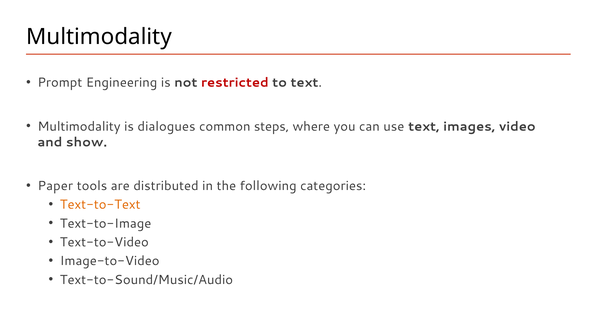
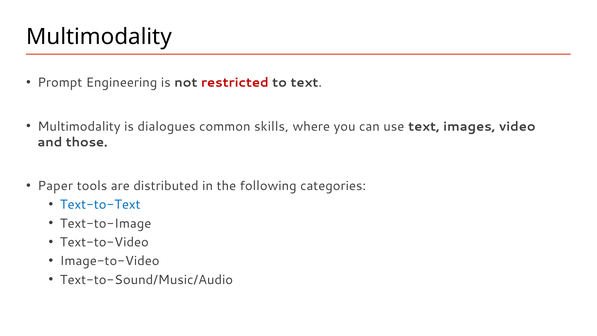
steps: steps -> skills (271, 126)
show: show -> those (87, 142)
Text-to-Text colour: orange -> blue (100, 205)
